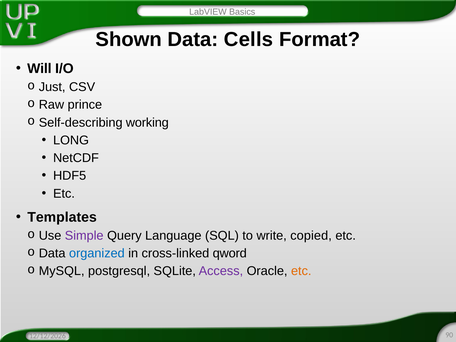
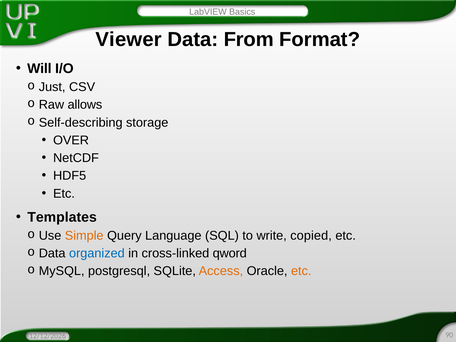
Shown: Shown -> Viewer (129, 39)
Cells: Cells -> From (249, 39)
prince: prince -> allows (85, 105)
working: working -> storage (147, 123)
LONG: LONG -> OVER (71, 140)
Simple colour: purple -> orange (84, 236)
Access colour: purple -> orange (221, 271)
